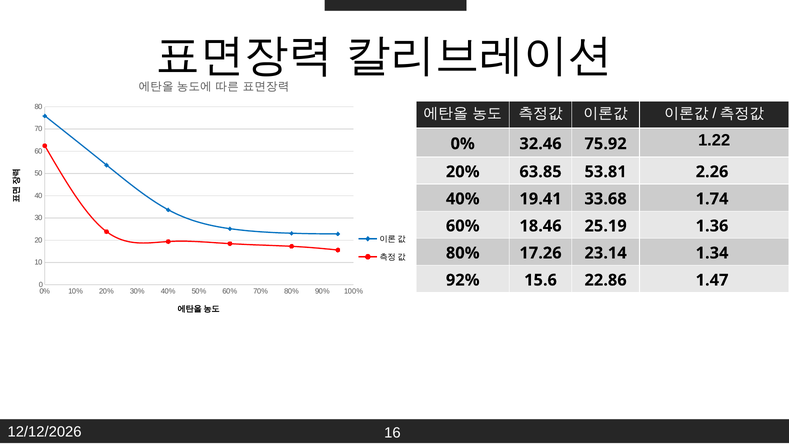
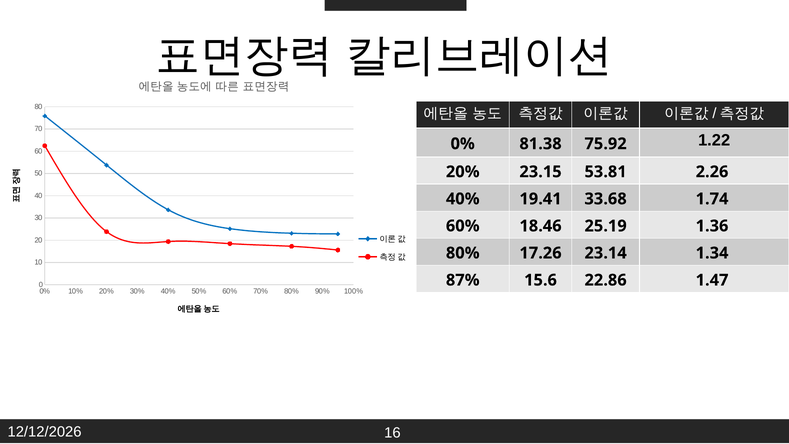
32.46: 32.46 -> 81.38 (541, 144)
63.85: 63.85 -> 23.15 (541, 172)
92%: 92% -> 87% (463, 280)
